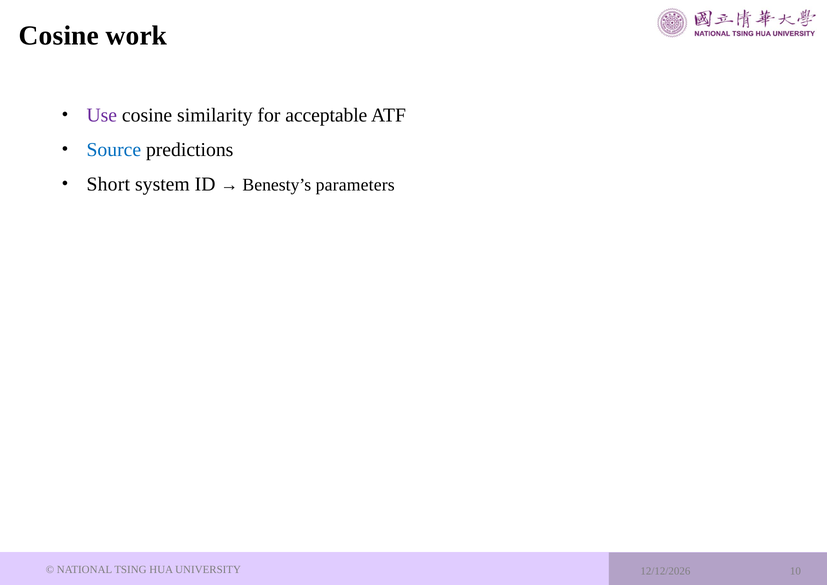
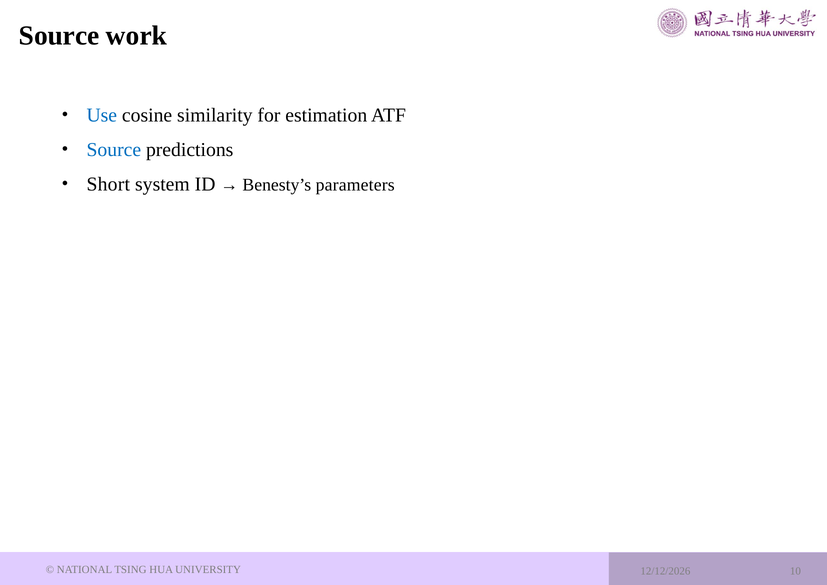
Cosine: Cosine -> Source (59, 36)
Use colour: purple -> blue (102, 115)
acceptable: acceptable -> estimation (326, 115)
